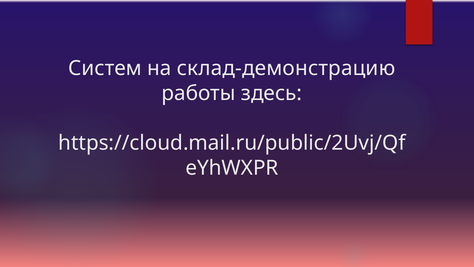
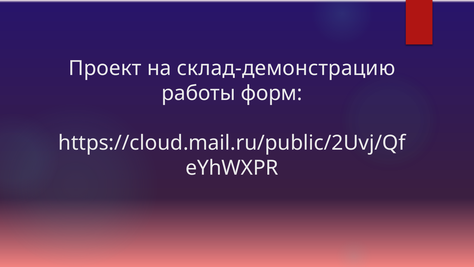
Систем: Систем -> Проект (105, 68)
здесь: здесь -> форм (272, 93)
